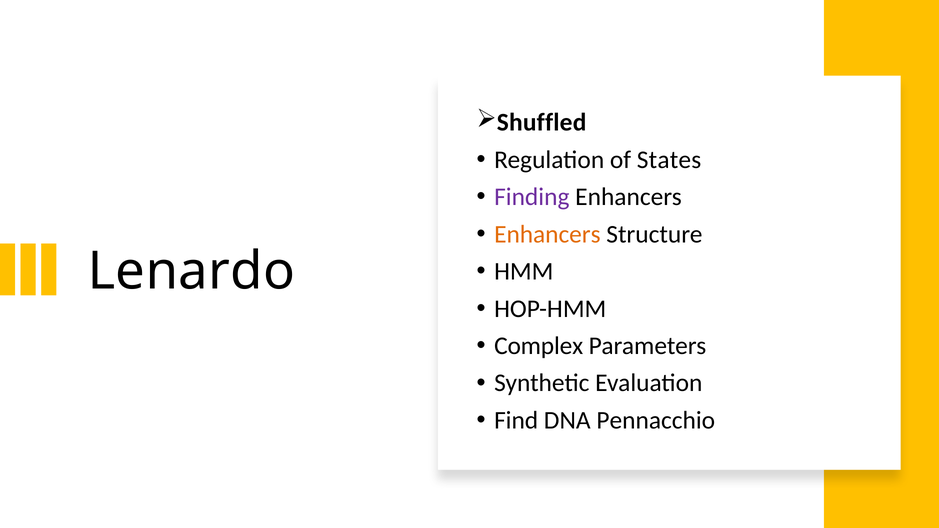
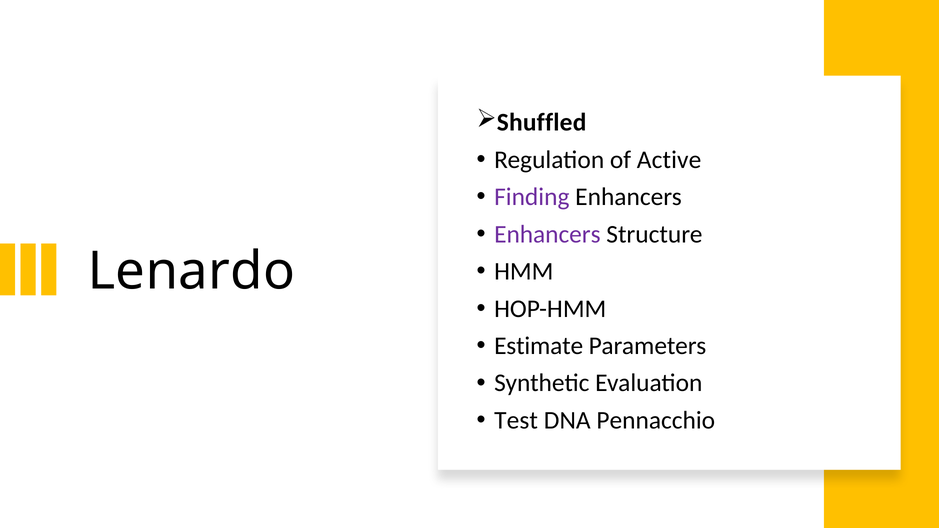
States: States -> Active (669, 160)
Enhancers colour: orange -> purple (547, 234)
Complex: Complex -> Estimate (539, 346)
Find: Find -> Test (516, 420)
